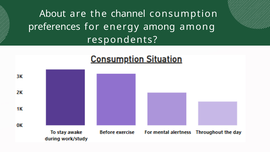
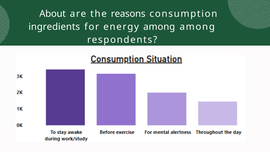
channel: channel -> reasons (128, 14)
preferences: preferences -> ingredients (54, 27)
